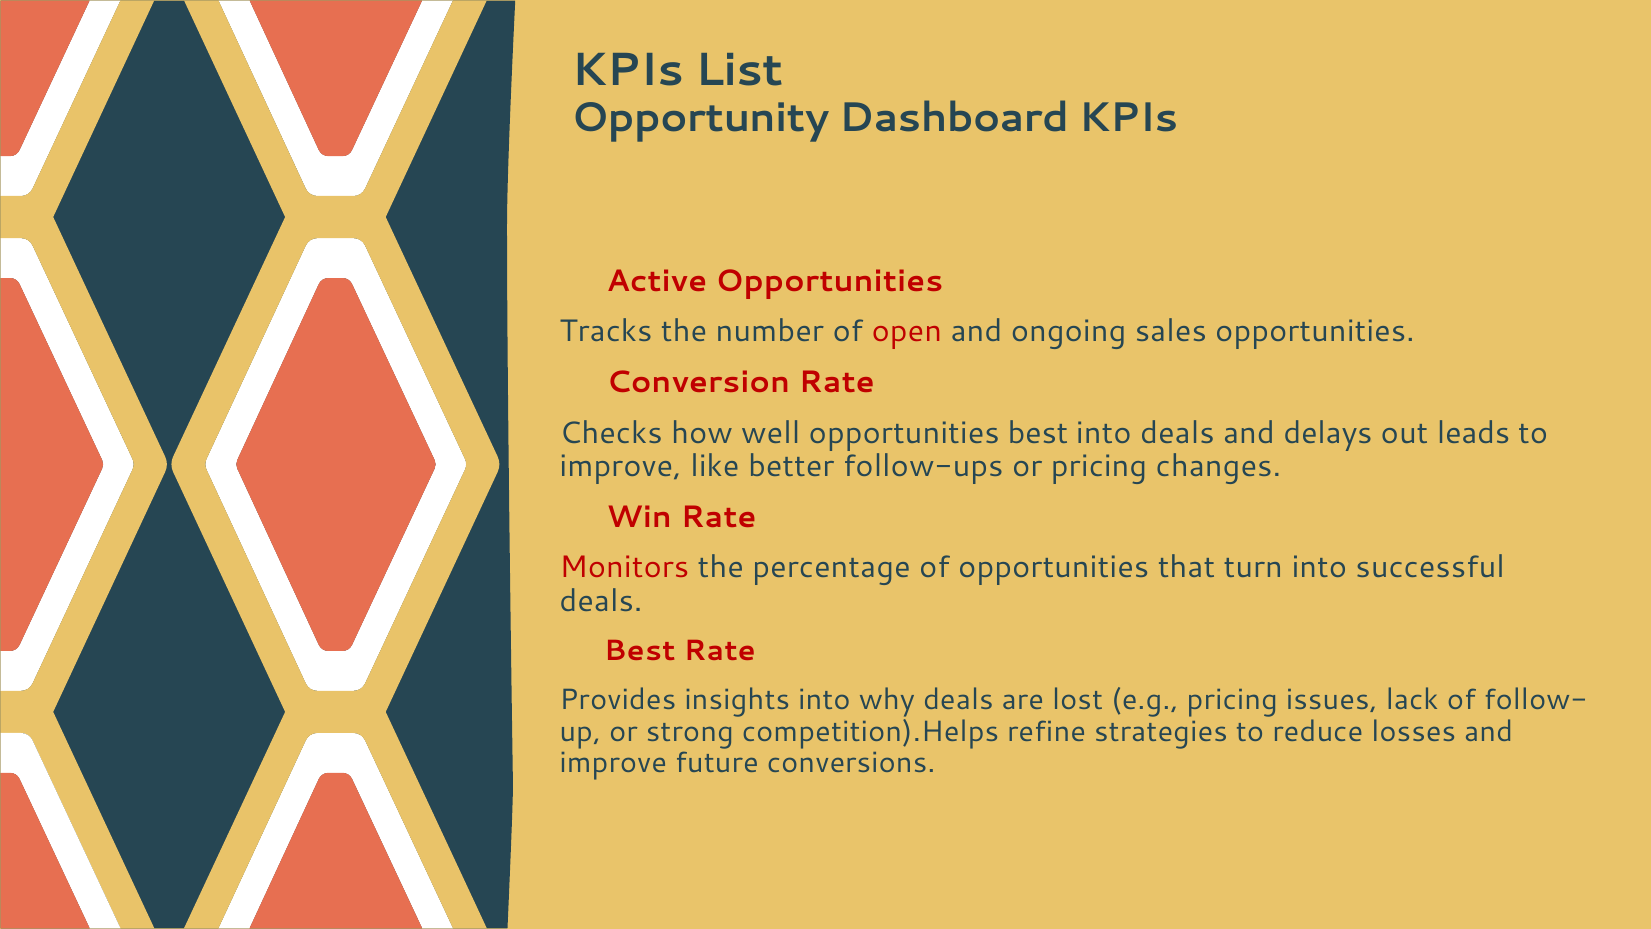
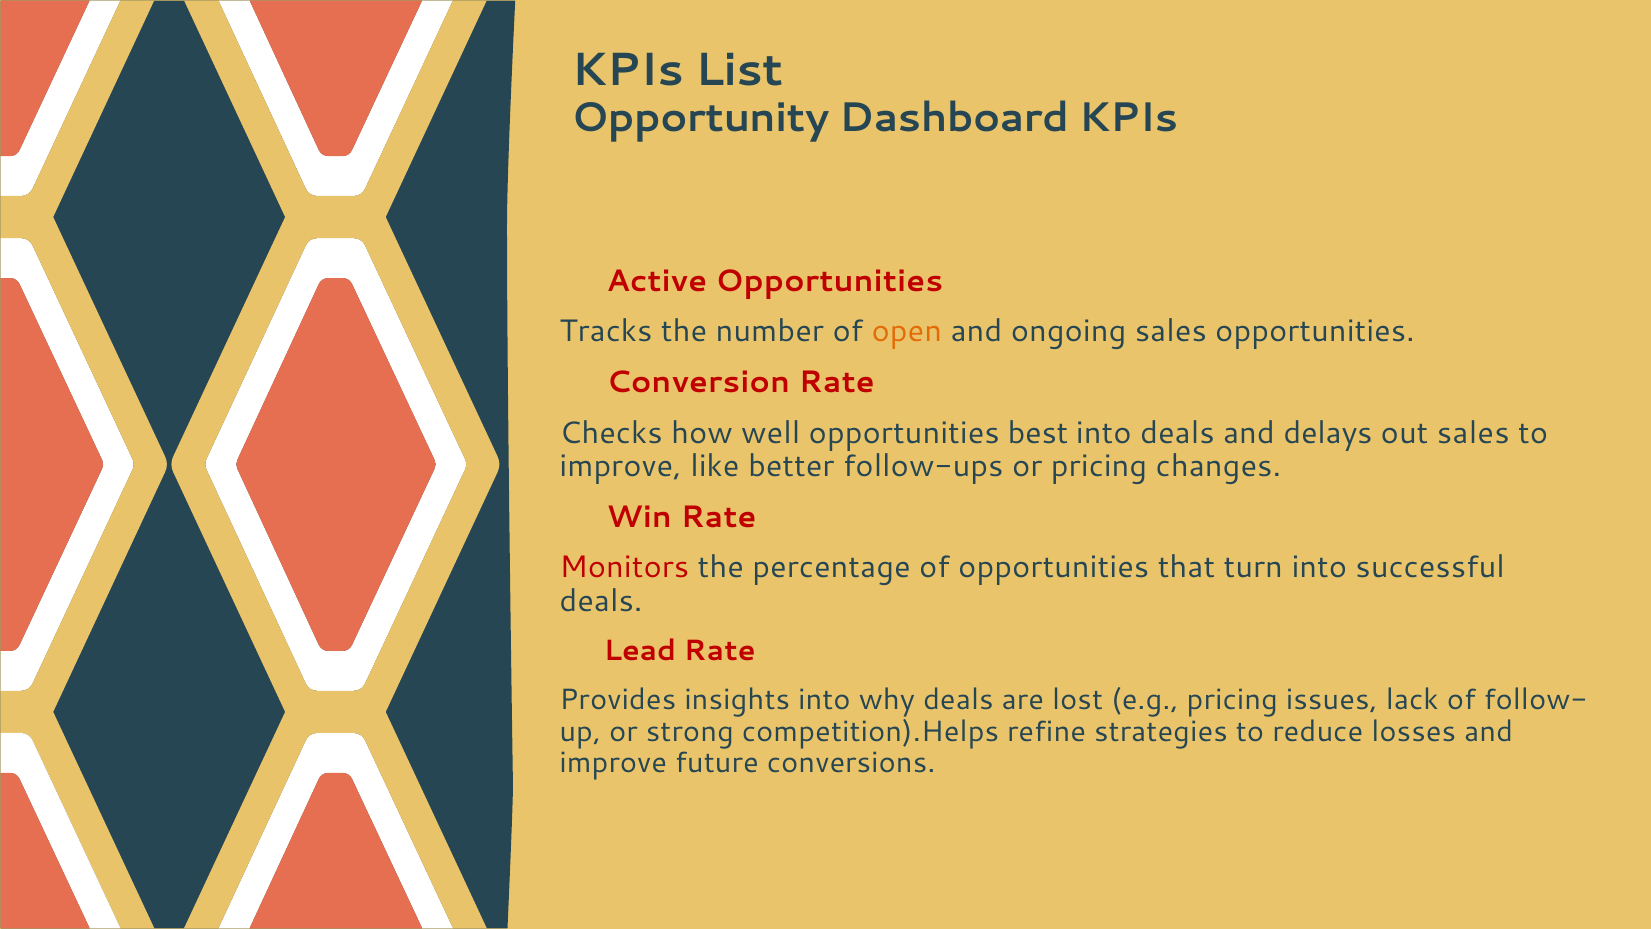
open colour: red -> orange (907, 331)
out leads: leads -> sales (1473, 433)
Best: Best -> Lead (640, 651)
